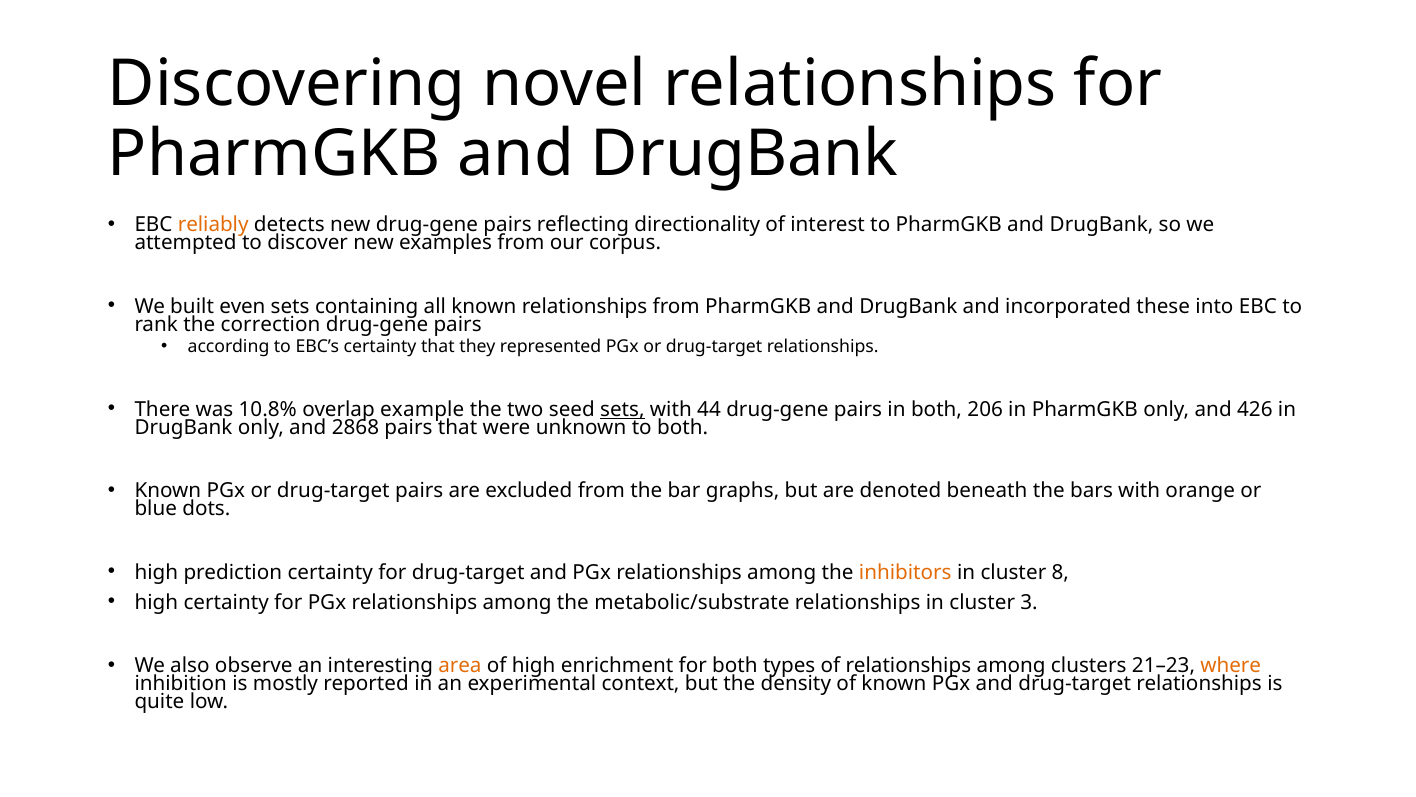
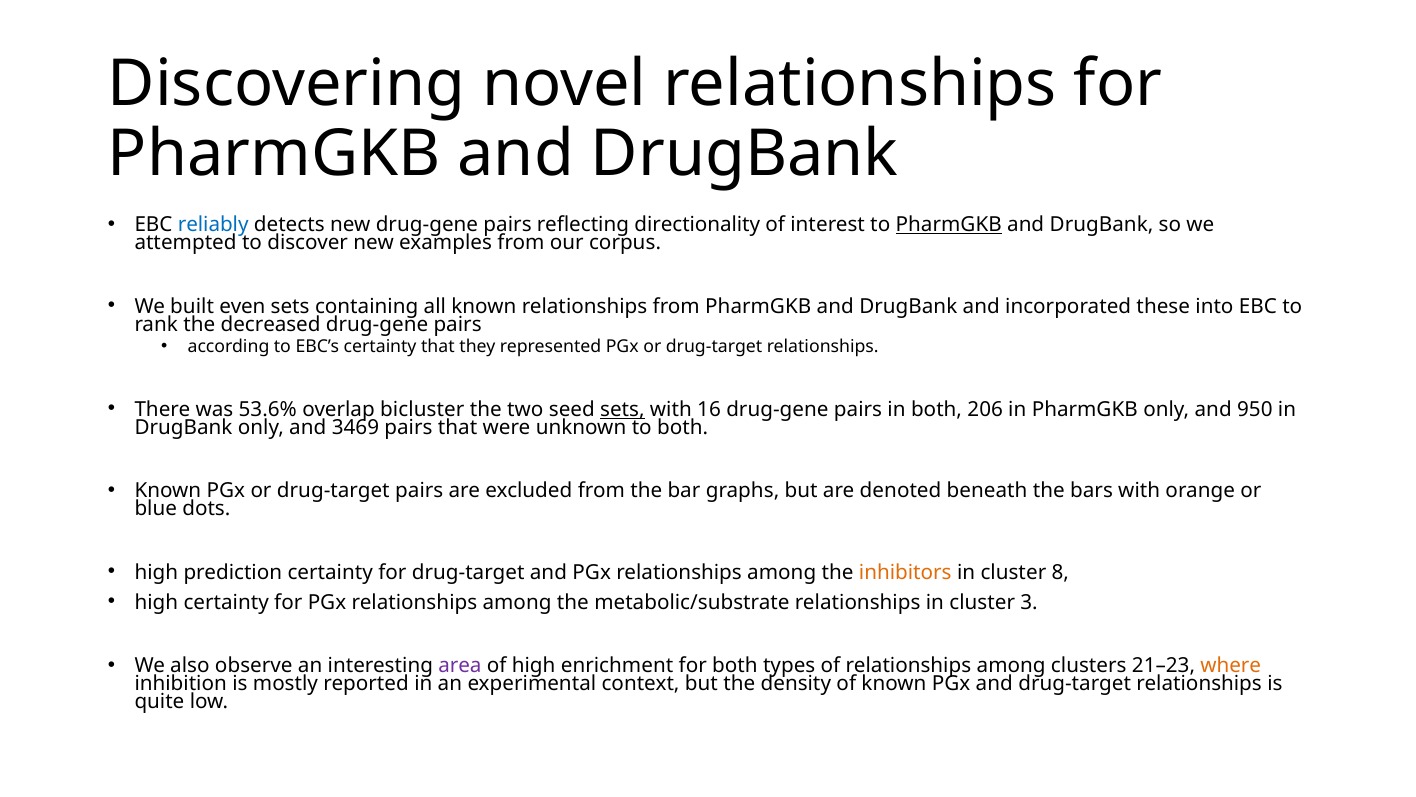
reliably colour: orange -> blue (213, 225)
PharmGKB underline: none -> present (949, 225)
correction: correction -> decreased (271, 324)
10.8%: 10.8% -> 53.6% (268, 409)
example: example -> bicluster (422, 409)
44: 44 -> 16 (709, 409)
426: 426 -> 950 (1255, 409)
2868: 2868 -> 3469 (355, 427)
area colour: orange -> purple (460, 666)
